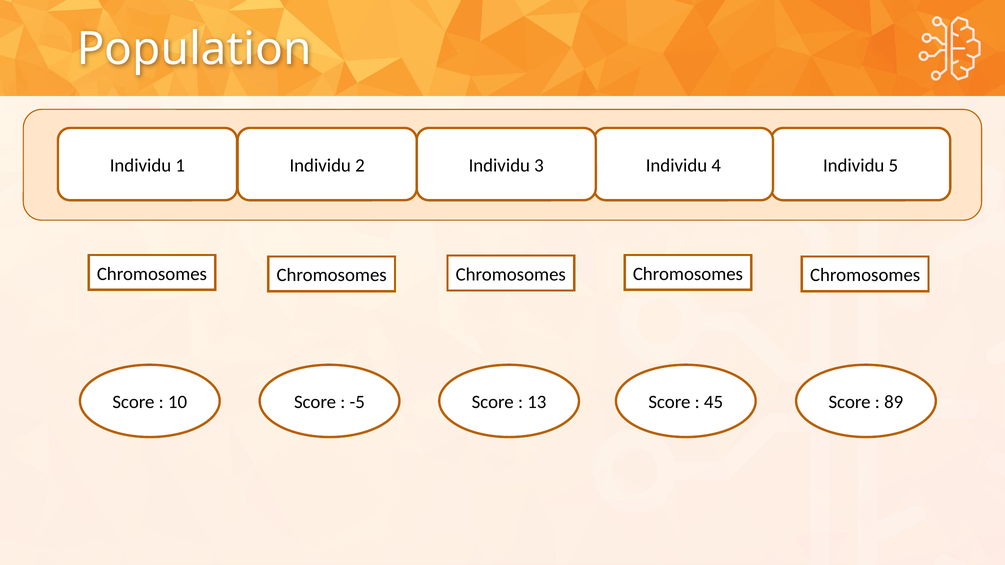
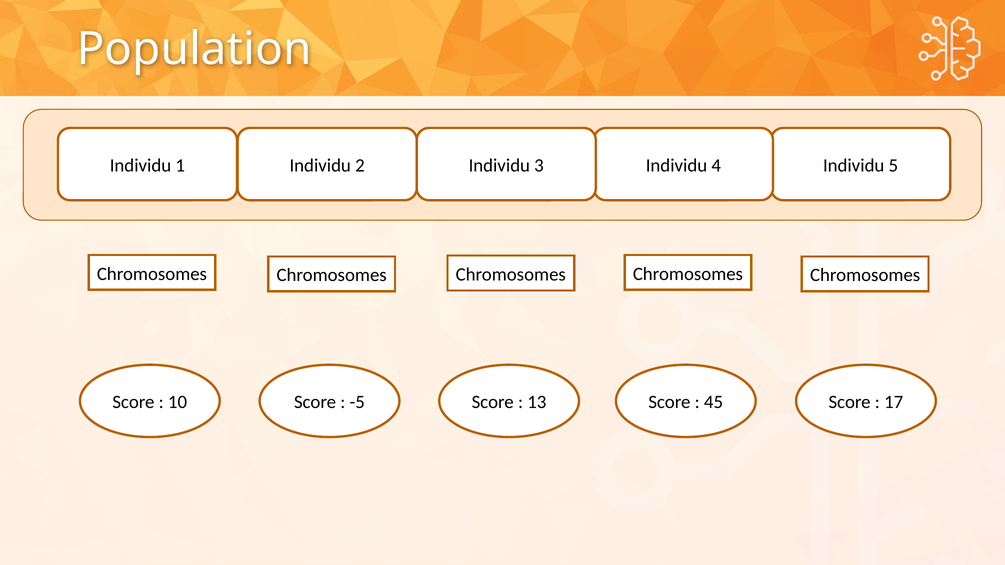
89: 89 -> 17 (894, 402)
